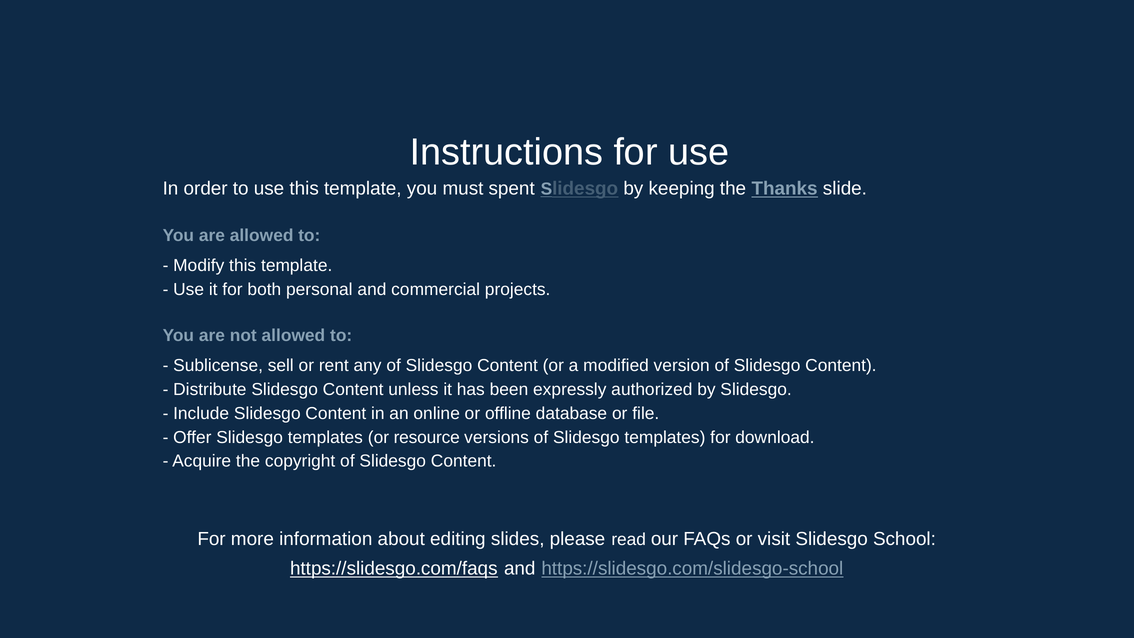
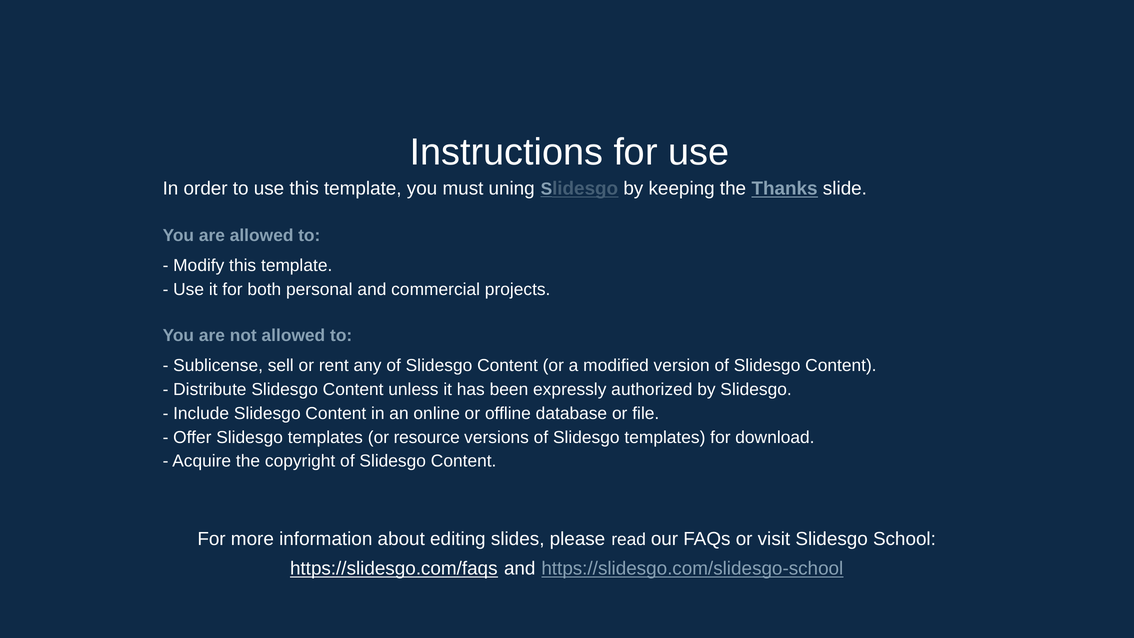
spent: spent -> uning (512, 189)
